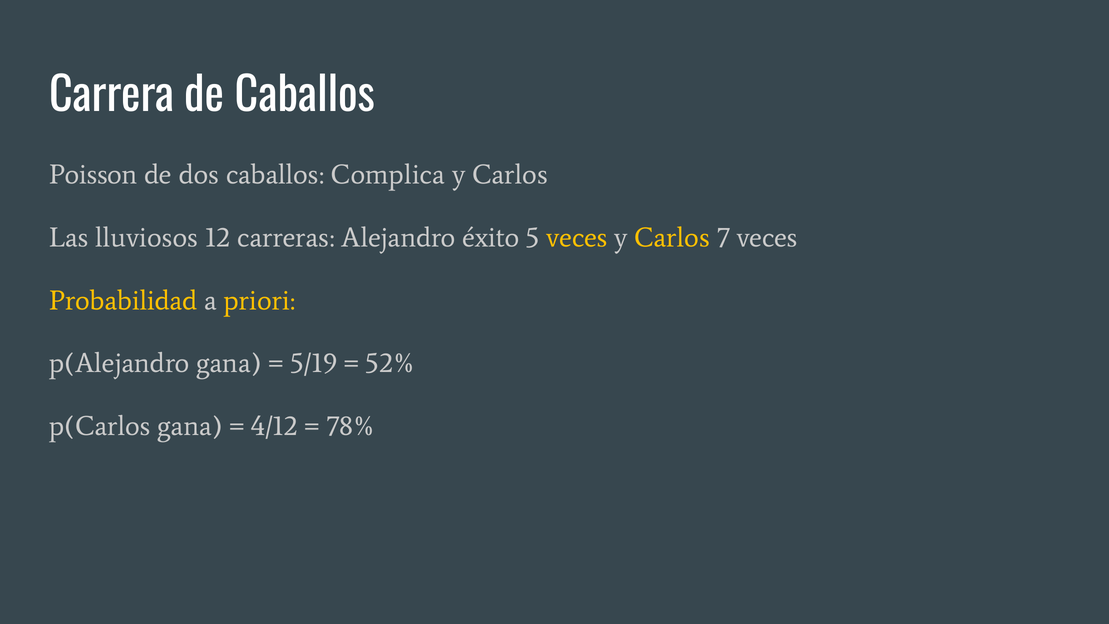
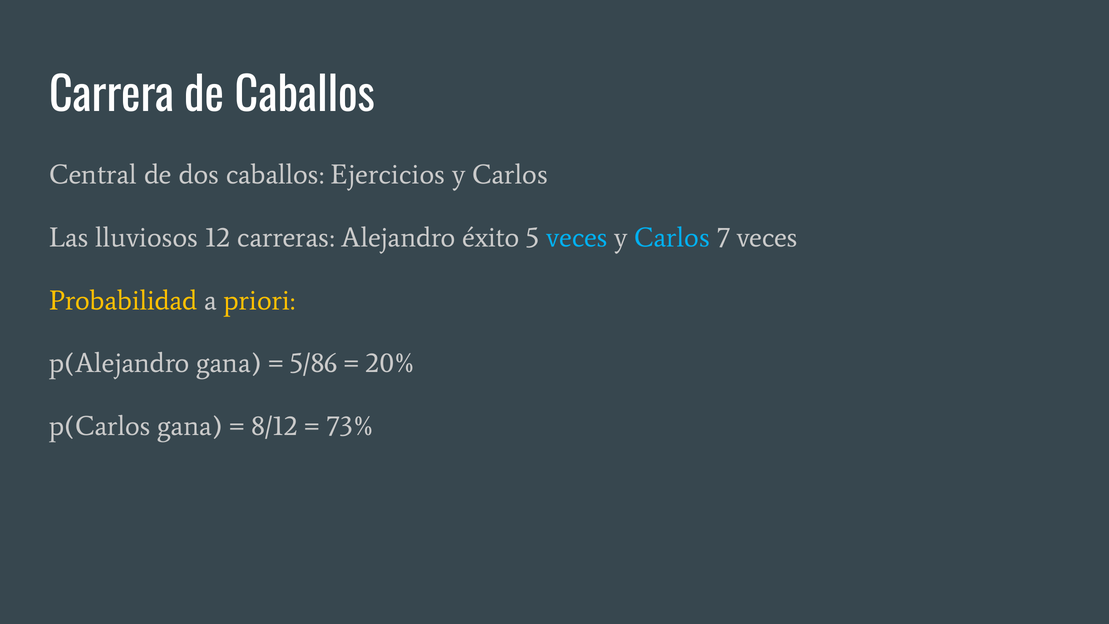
Poisson: Poisson -> Central (93, 175)
Complica: Complica -> Ejercicios (388, 175)
veces colour: yellow -> light blue (577, 237)
Carlos colour: yellow -> light blue (672, 237)
5/19: 5/19 -> 5/86 (314, 363)
52%: 52% -> 20% (391, 363)
4/12: 4/12 -> 8/12 (275, 426)
78%: 78% -> 73% (351, 426)
